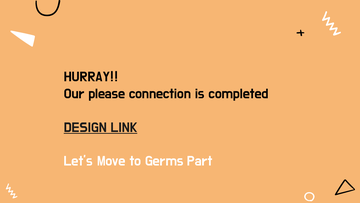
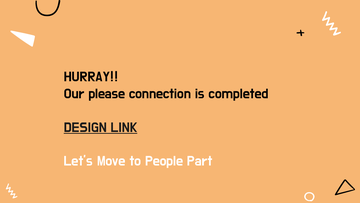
Germs: Germs -> People (164, 161)
